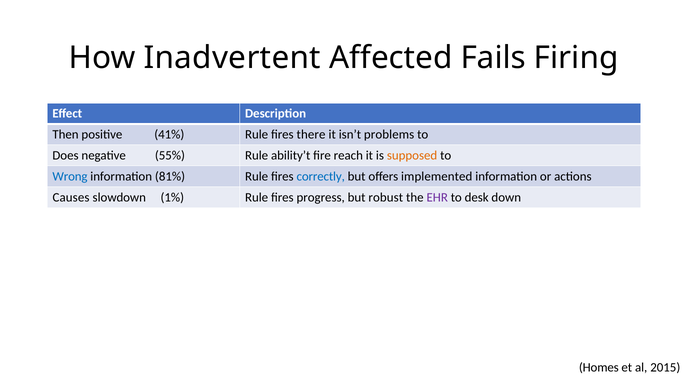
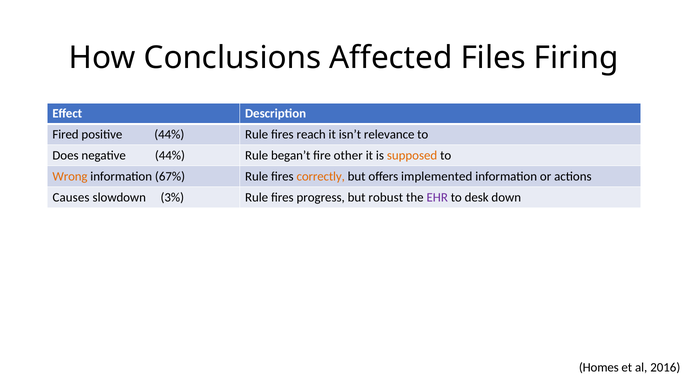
Inadvertent: Inadvertent -> Conclusions (232, 58)
Fails: Fails -> Files (493, 58)
Then: Then -> Fired (66, 135)
positive 41%: 41% -> 44% (169, 135)
there: there -> reach (311, 135)
problems: problems -> relevance (389, 135)
negative 55%: 55% -> 44% (170, 155)
ability’t: ability’t -> began’t (291, 155)
reach: reach -> other (348, 155)
Wrong colour: blue -> orange (70, 176)
81%: 81% -> 67% (170, 176)
correctly colour: blue -> orange (321, 176)
1%: 1% -> 3% (172, 197)
2015: 2015 -> 2016 (665, 367)
